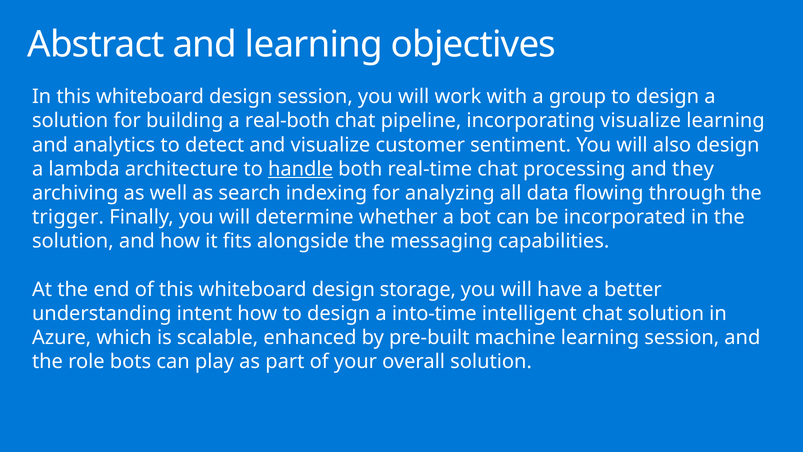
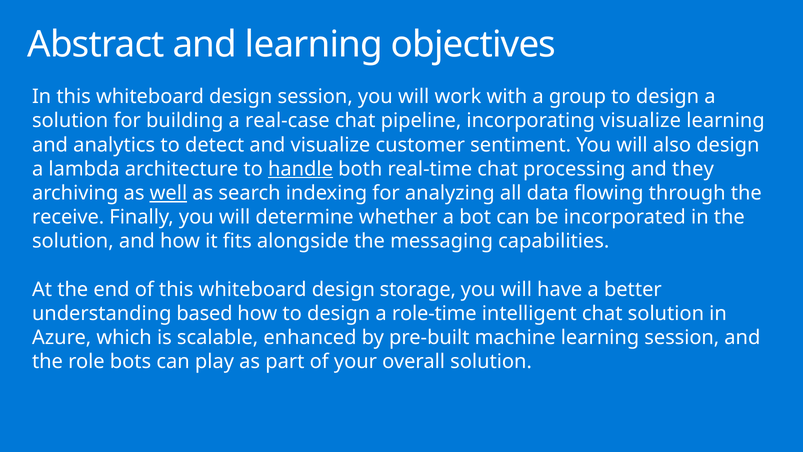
real-both: real-both -> real-case (287, 121)
well underline: none -> present (168, 193)
trigger: trigger -> receive (68, 217)
intent: intent -> based (204, 313)
into-time: into-time -> role-time (434, 313)
